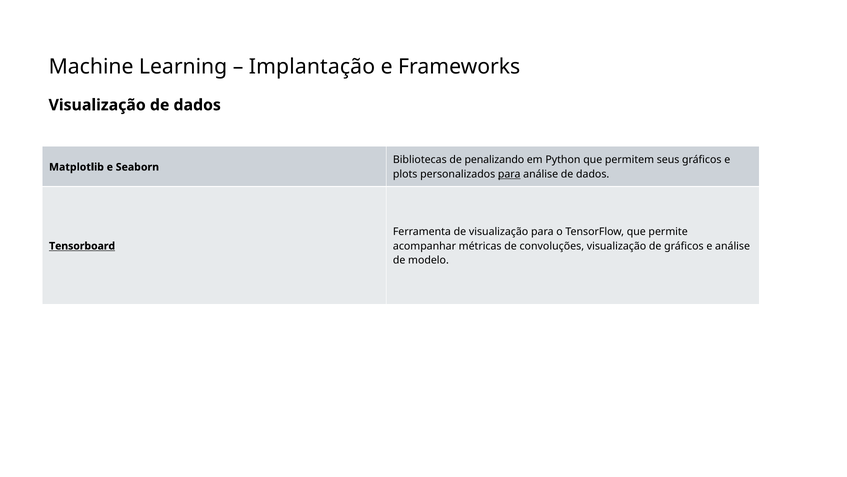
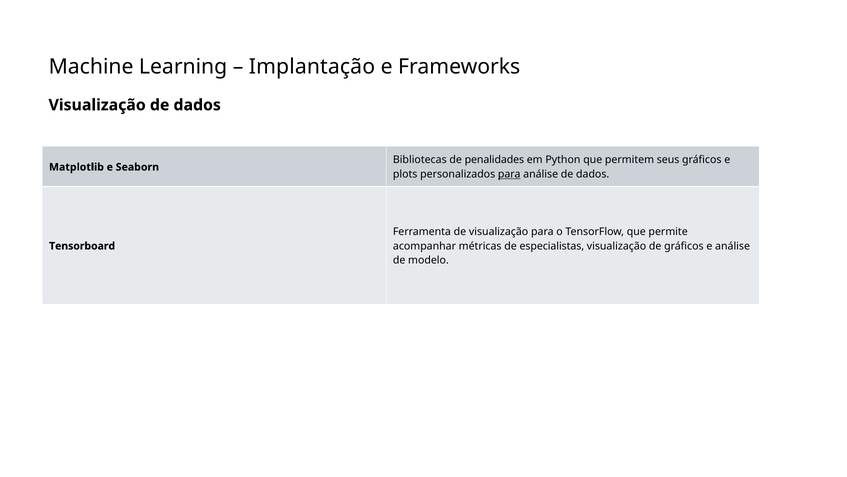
penalizando: penalizando -> penalidades (494, 160)
convoluções: convoluções -> especialistas (552, 246)
Tensorboard underline: present -> none (82, 246)
